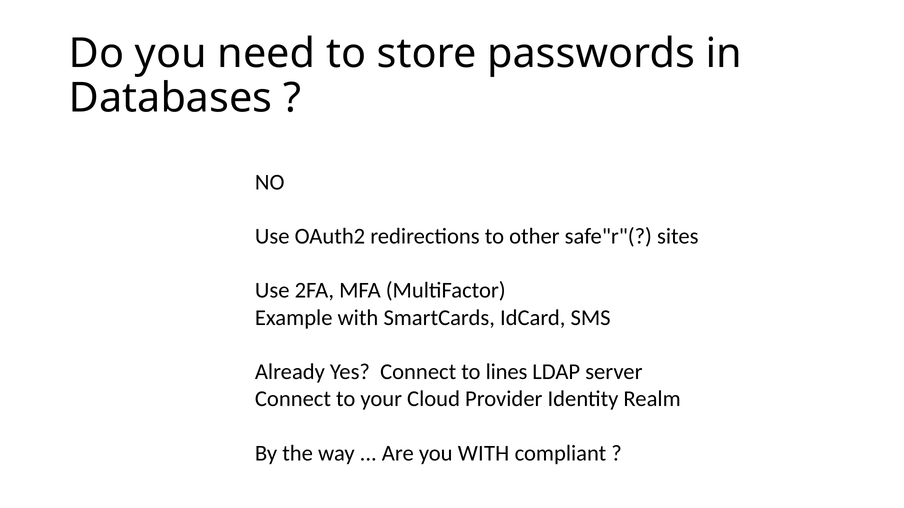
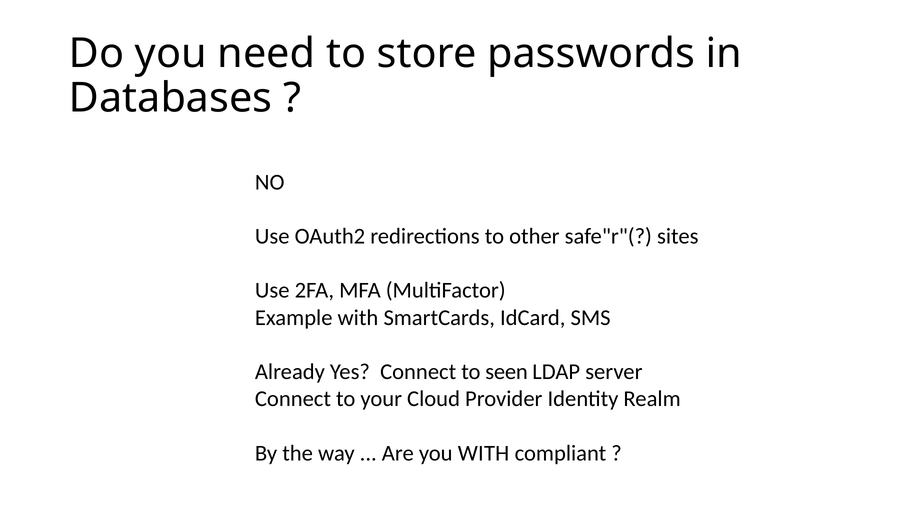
lines: lines -> seen (507, 372)
